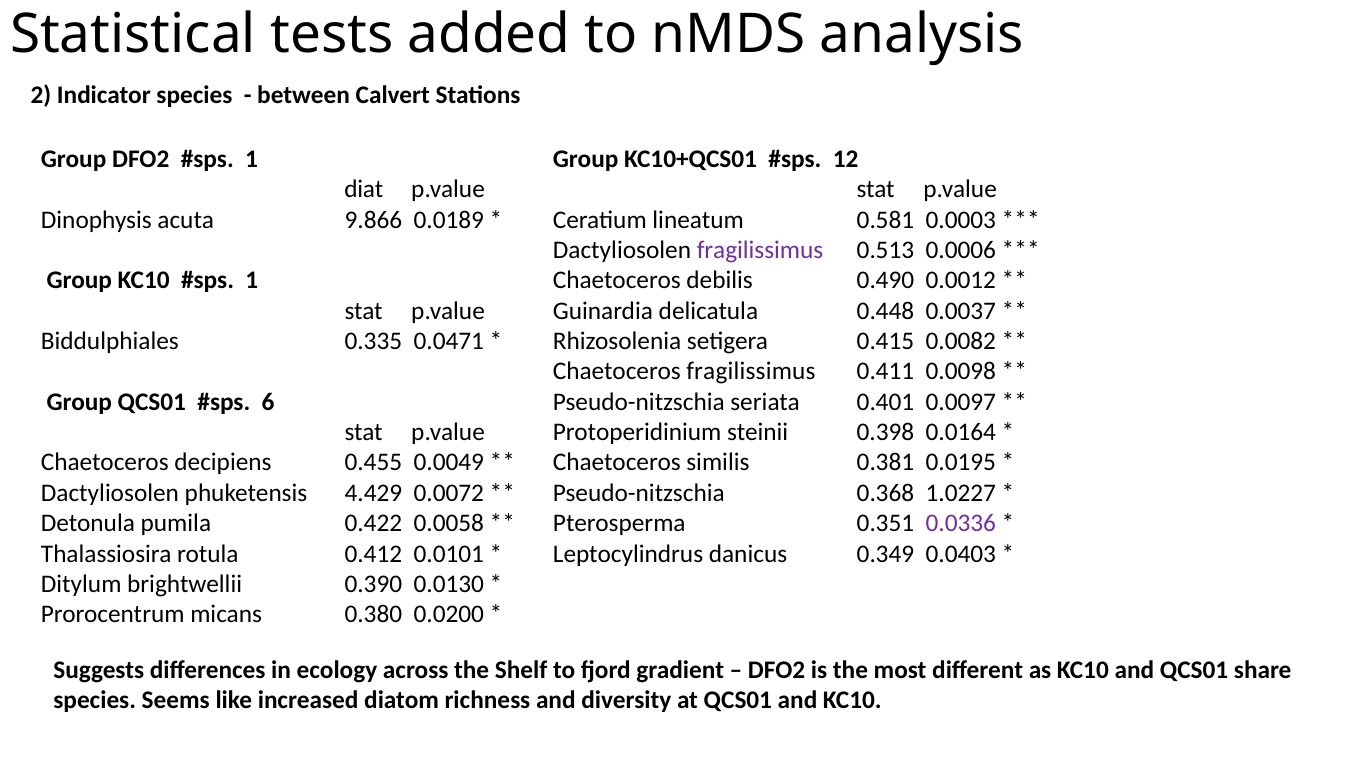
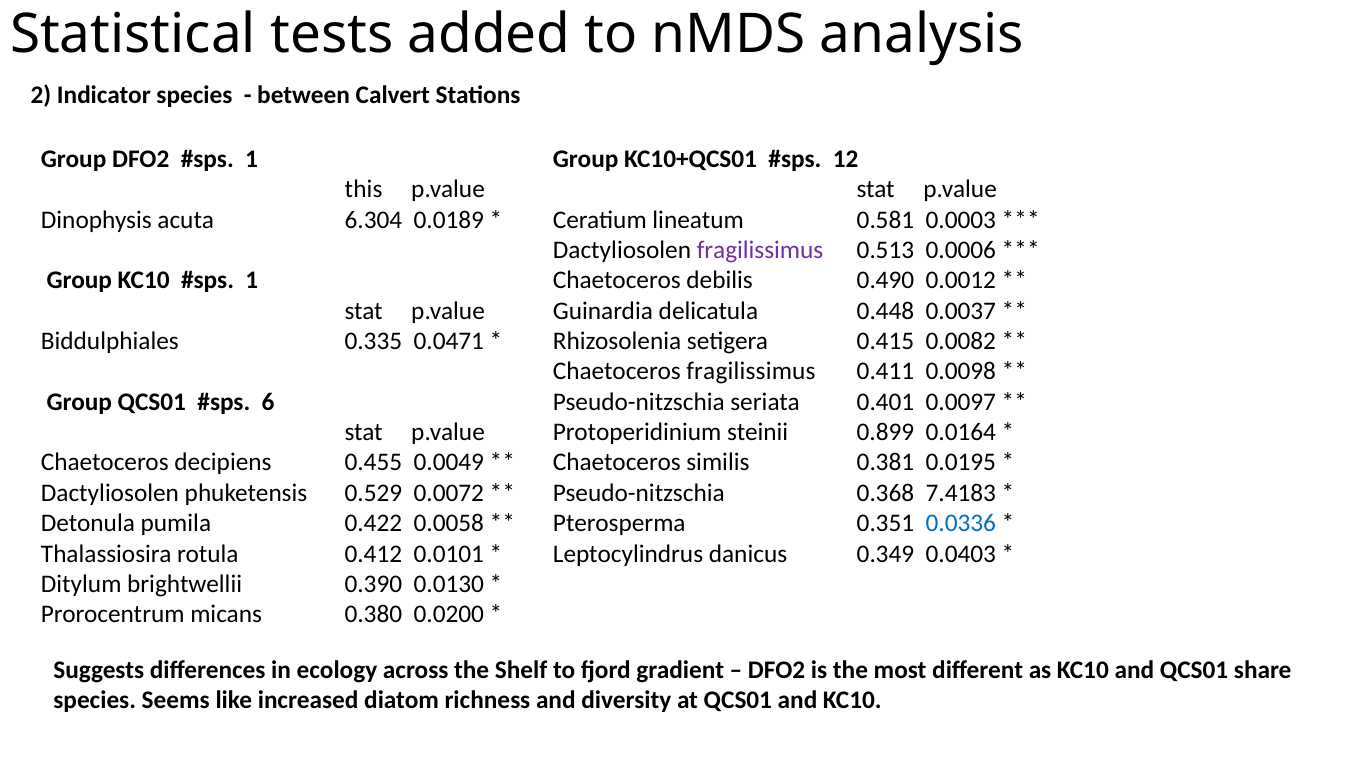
diat: diat -> this (364, 189)
9.866: 9.866 -> 6.304 (373, 220)
0.398: 0.398 -> 0.899 (885, 432)
4.429: 4.429 -> 0.529 (373, 493)
1.0227: 1.0227 -> 7.4183 (961, 493)
0.0336 colour: purple -> blue (961, 524)
